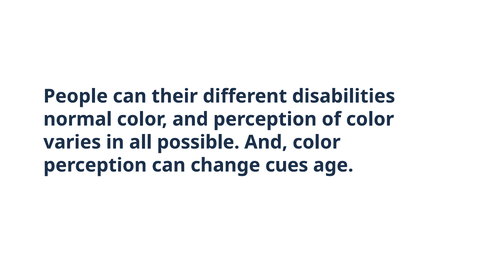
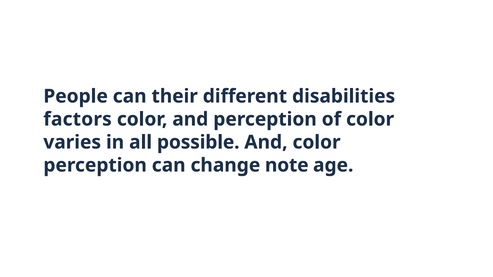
normal: normal -> factors (78, 119)
cues: cues -> note (287, 165)
